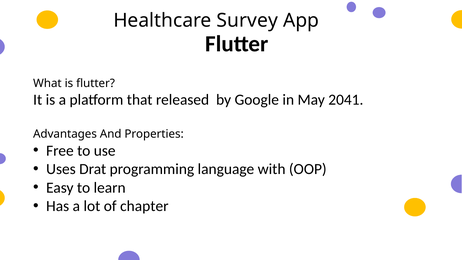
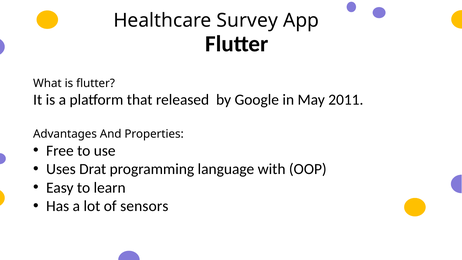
2041: 2041 -> 2011 (346, 100)
chapter: chapter -> sensors (144, 206)
